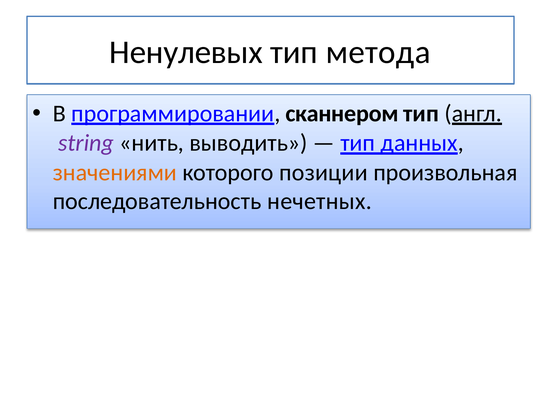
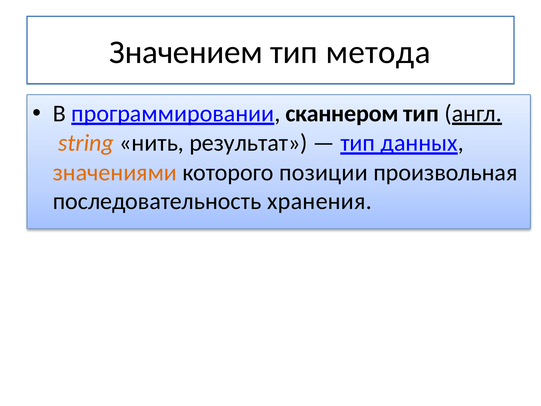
Ненулевых: Ненулевых -> Значением (186, 52)
string colour: purple -> orange (86, 143)
выводить: выводить -> результат (248, 143)
нечетных: нечетных -> хранения (320, 201)
